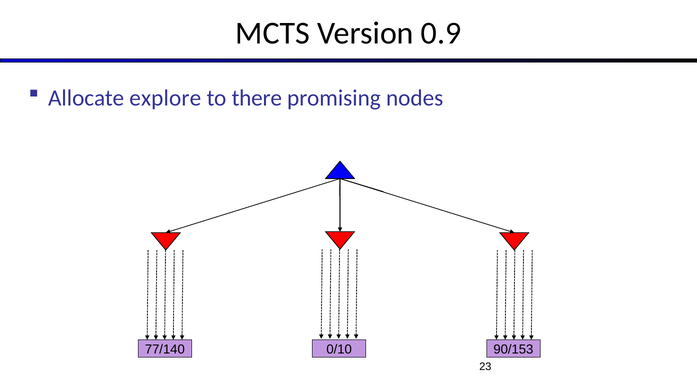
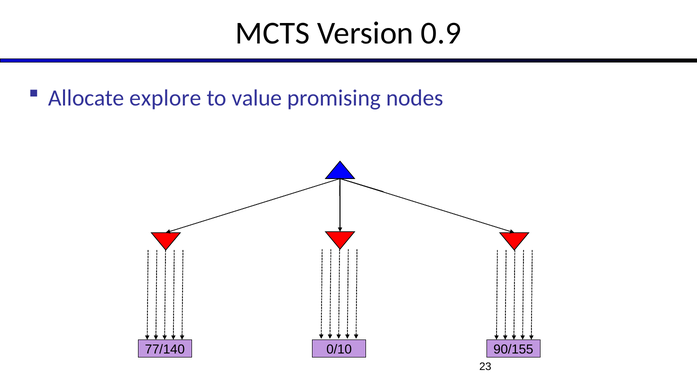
there: there -> value (257, 98)
90/153: 90/153 -> 90/155 (513, 349)
